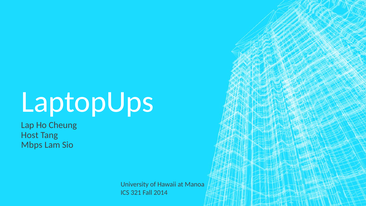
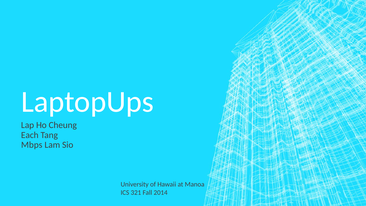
Host: Host -> Each (30, 135)
